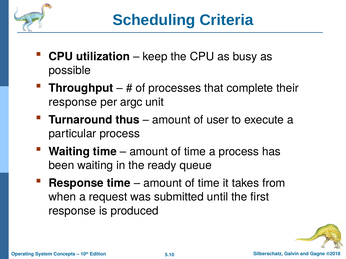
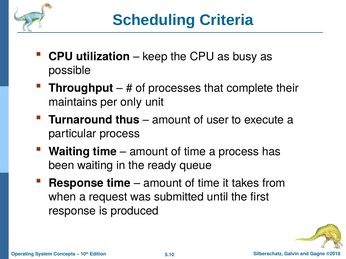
response: response -> maintains (73, 102)
argc: argc -> only (131, 102)
